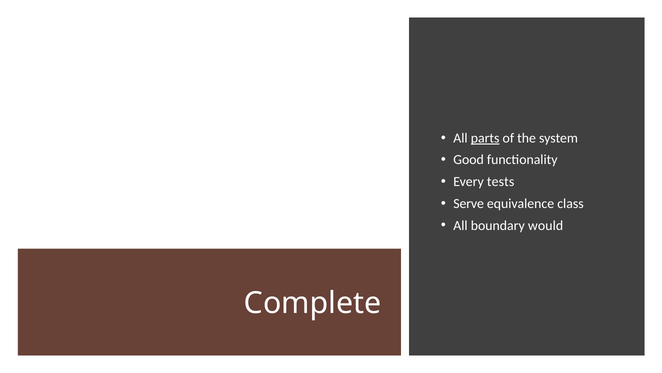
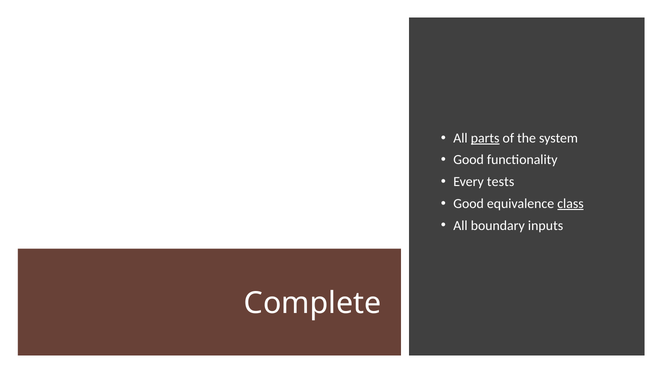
Serve: Serve -> Good (469, 203)
class underline: none -> present (570, 203)
would: would -> inputs (546, 225)
